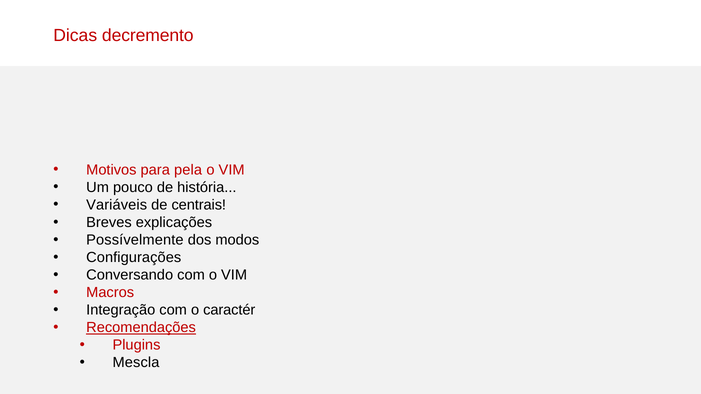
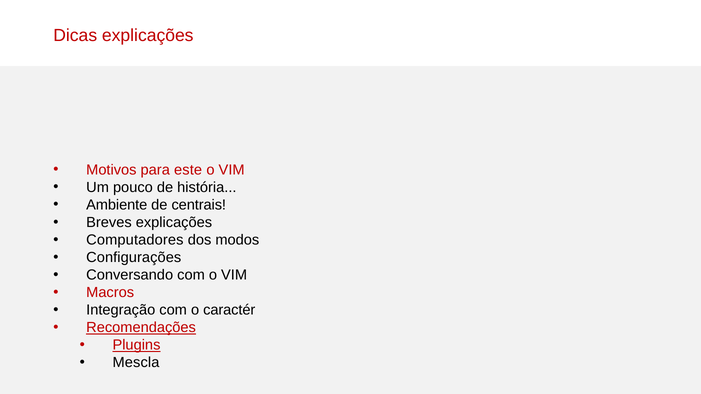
Dicas decremento: decremento -> explicações (148, 36)
pela: pela -> este (188, 170)
Variáveis: Variáveis -> Ambiente (117, 205)
Possívelmente: Possívelmente -> Computadores (135, 240)
Plugins underline: none -> present (136, 345)
